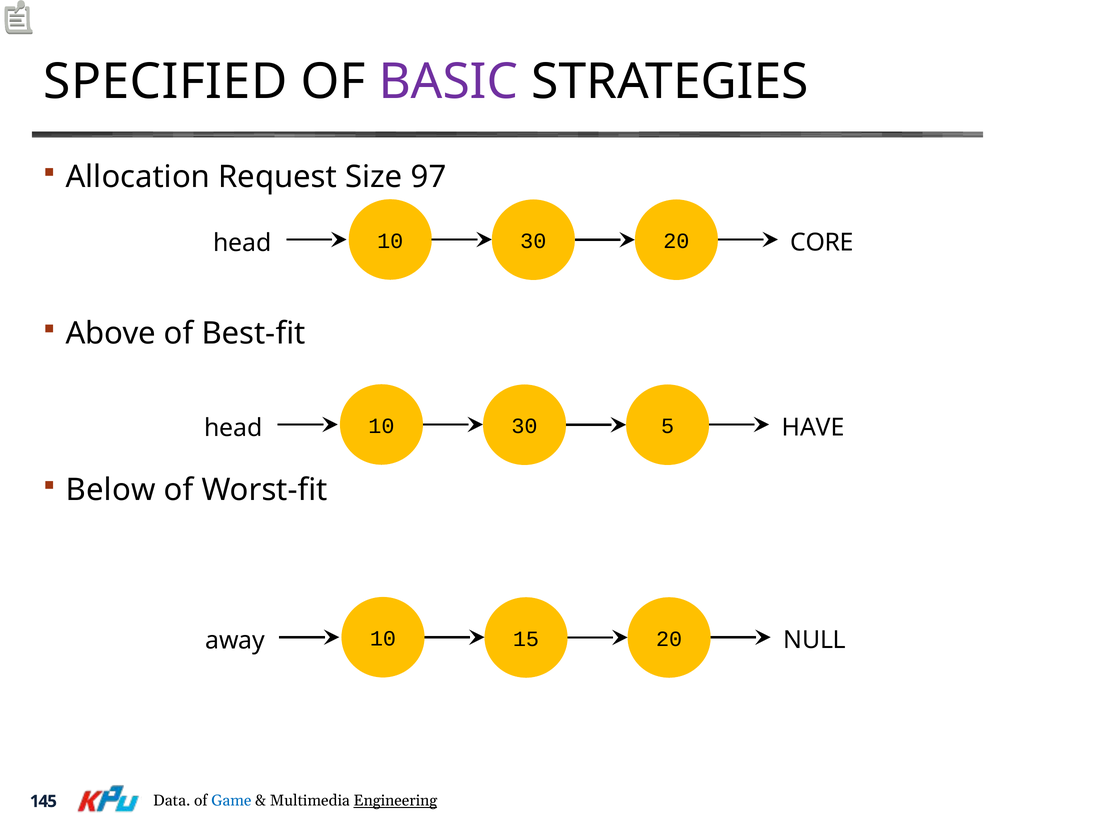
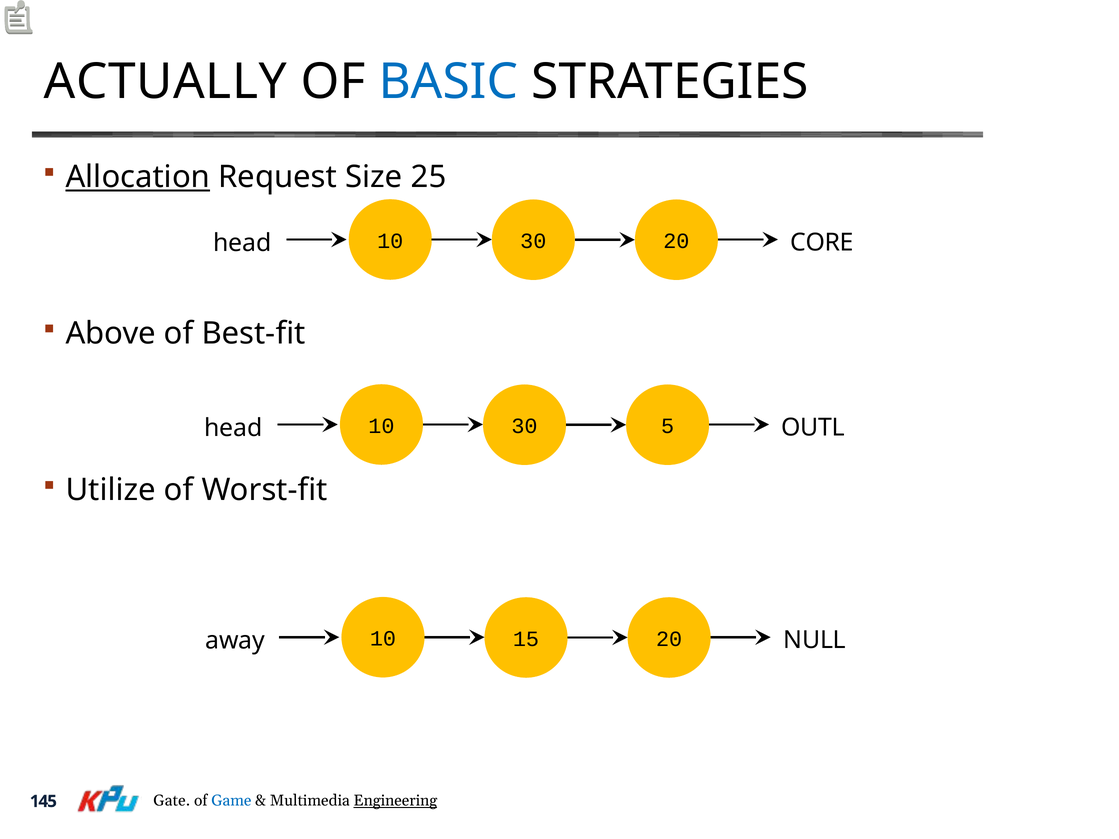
SPECIFIED: SPECIFIED -> ACTUALLY (165, 82)
BASIC colour: purple -> blue (448, 82)
Allocation underline: none -> present (138, 177)
97: 97 -> 25 (428, 177)
HAVE: HAVE -> OUTL (813, 428)
Below: Below -> Utilize (111, 490)
Data: Data -> Gate (172, 801)
